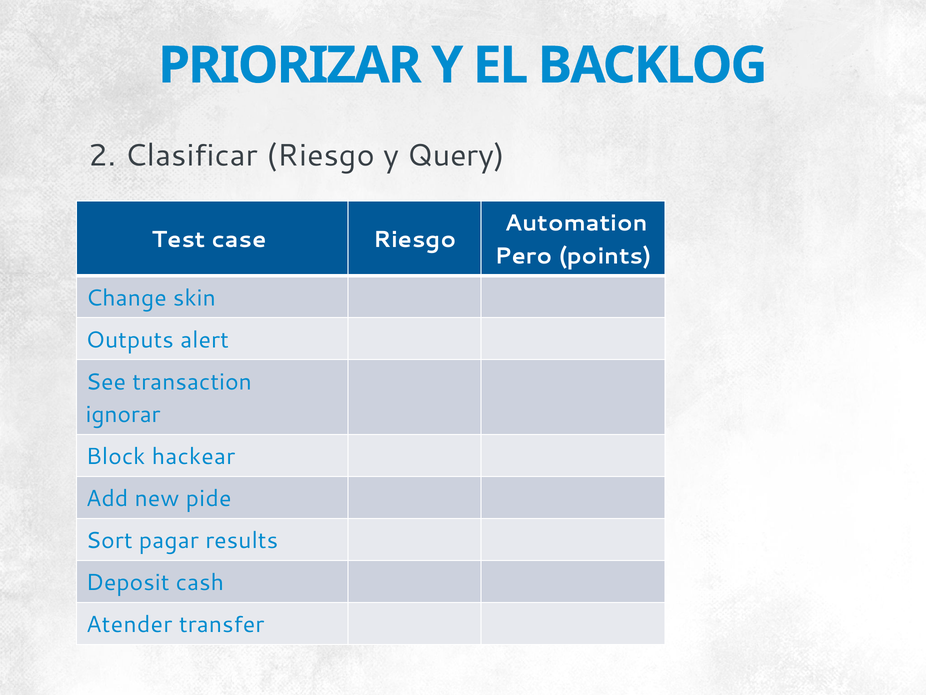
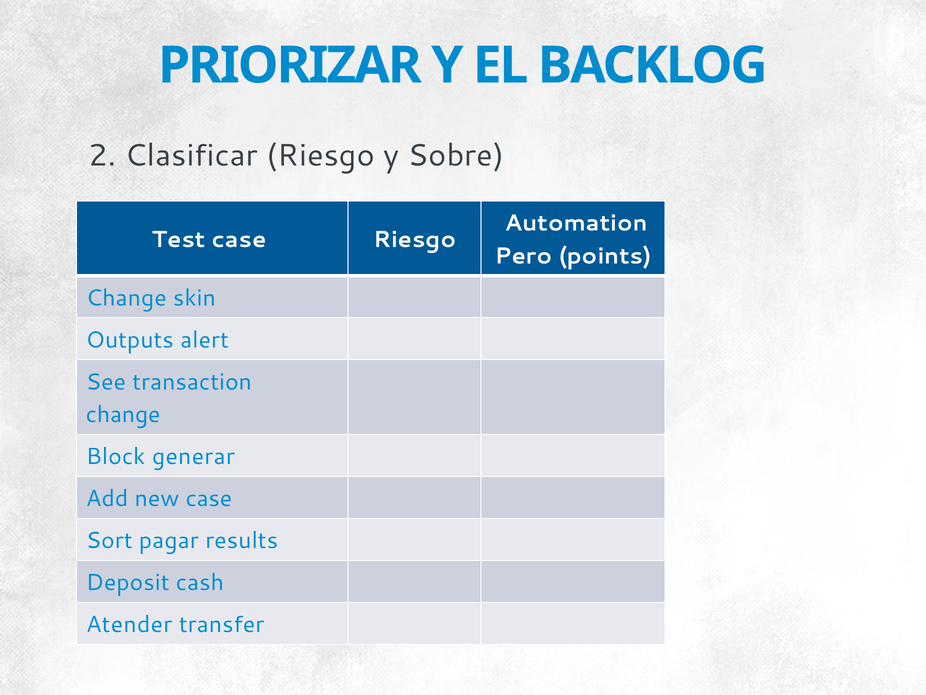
Query: Query -> Sobre (456, 155)
ignorar: ignorar -> change (123, 414)
hackear: hackear -> generar (193, 456)
new pide: pide -> case (209, 498)
